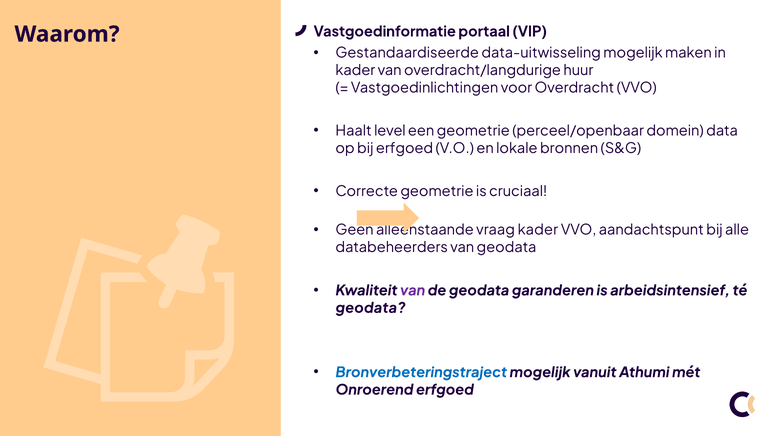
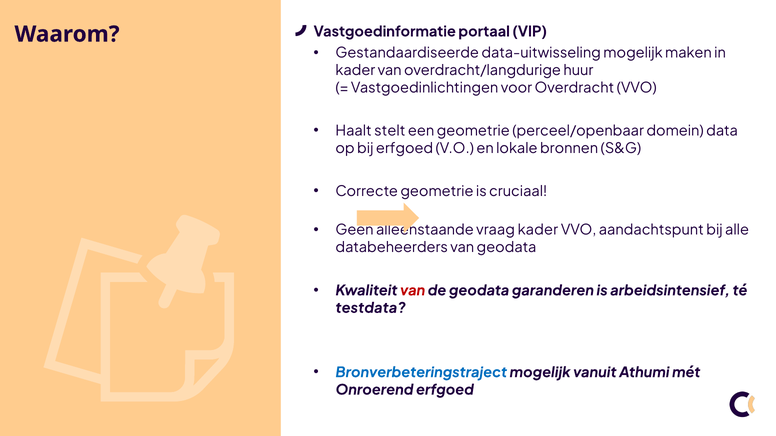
level: level -> stelt (390, 131)
van colour: purple -> red (413, 291)
geodata: geodata -> testdata (371, 308)
